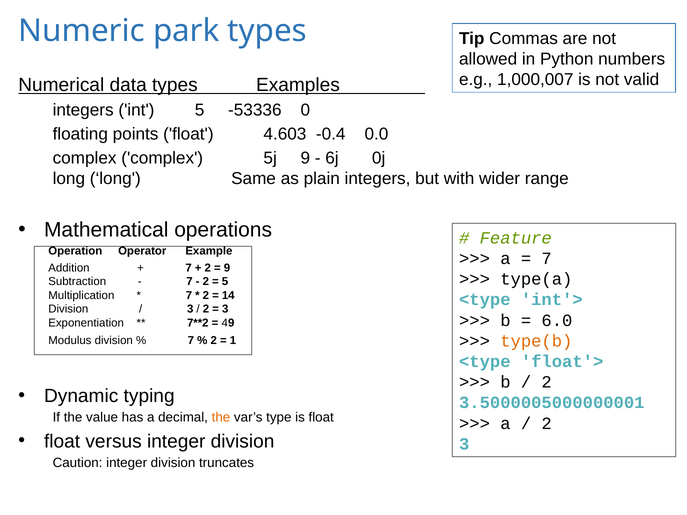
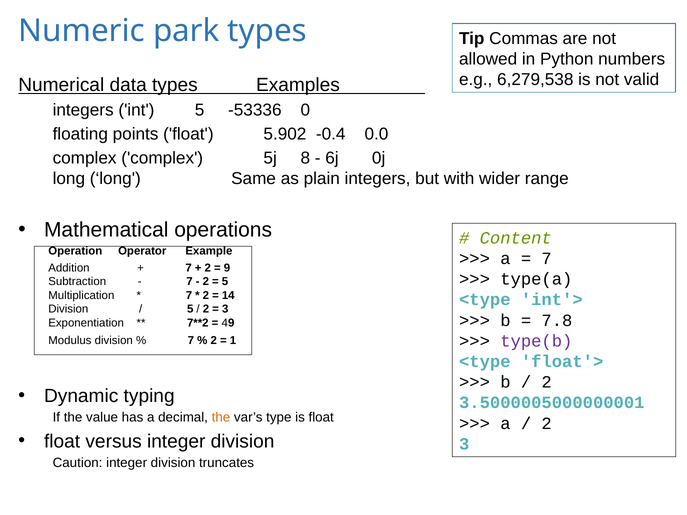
1,000,007: 1,000,007 -> 6,279,538 (535, 80)
4.603: 4.603 -> 5.902 (285, 134)
5j 9: 9 -> 8 (305, 158)
Feature: Feature -> Content (516, 238)
3: 3 -> 5 (190, 309)
6.0: 6.0 -> 7.8 (557, 321)
type(b colour: orange -> purple (536, 341)
